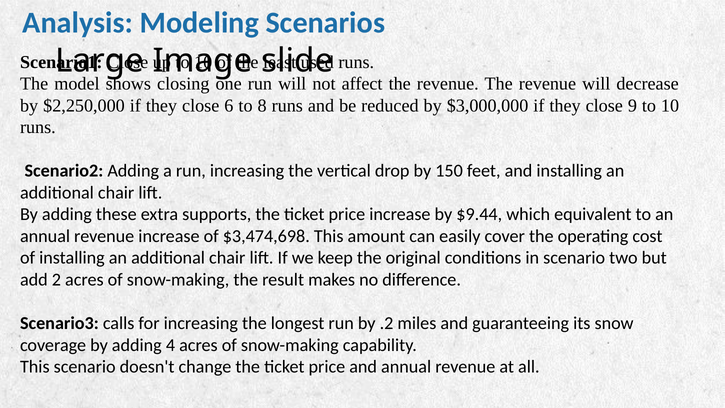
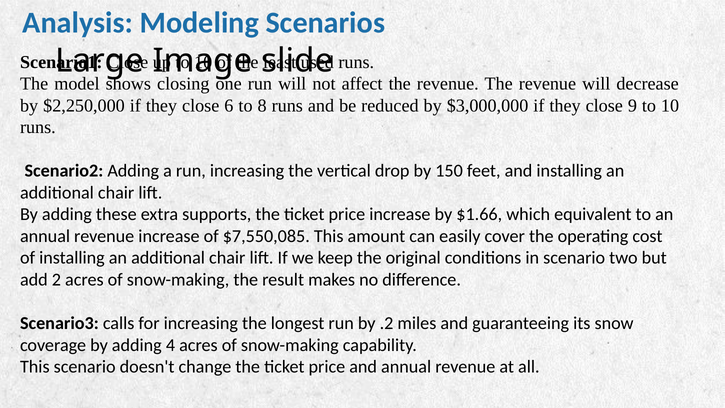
$9.44: $9.44 -> $1.66 (479, 214)
$3,474,698: $3,474,698 -> $7,550,085 (266, 236)
